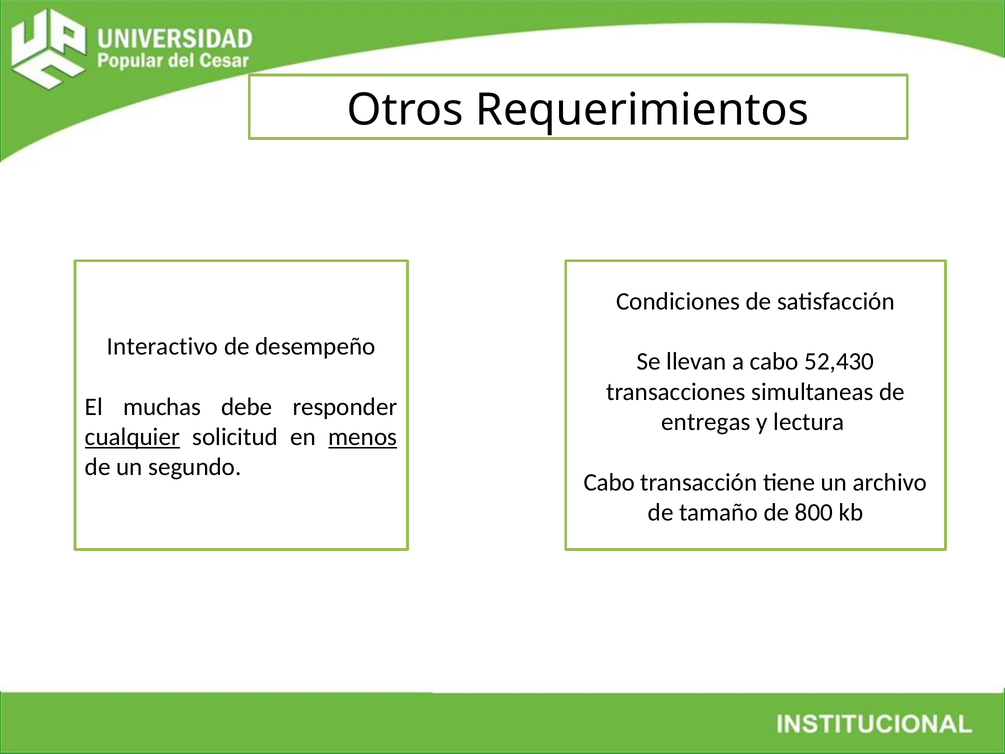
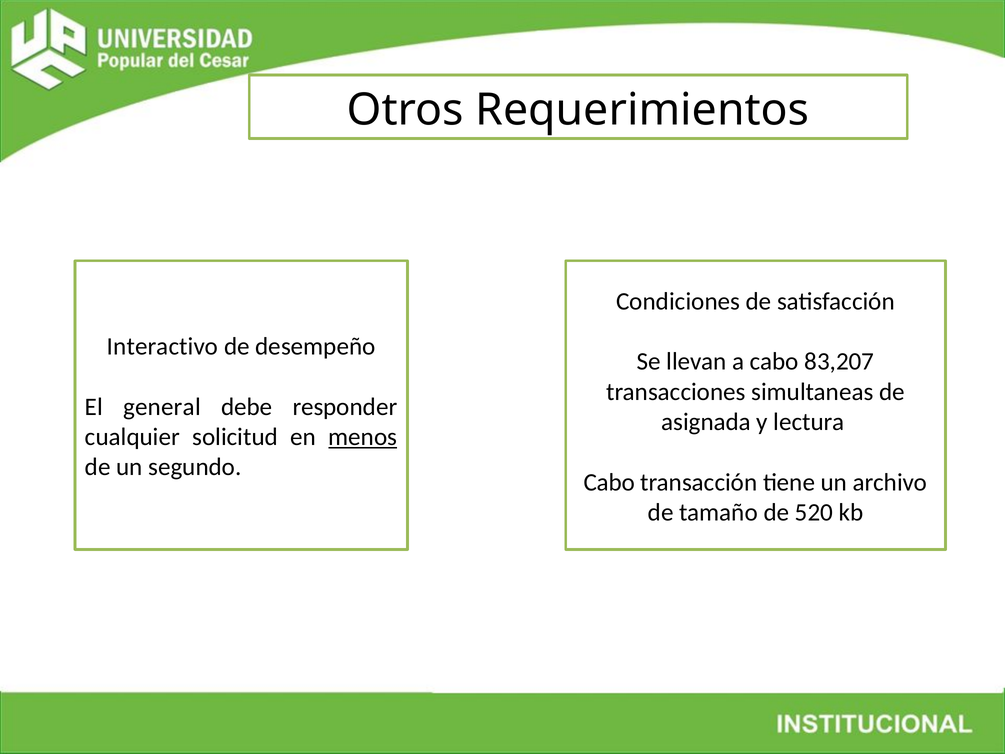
52,430: 52,430 -> 83,207 (839, 361)
muchas: muchas -> general (162, 407)
entregas: entregas -> asignada (706, 422)
cualquier underline: present -> none (132, 437)
800: 800 -> 520 (814, 512)
